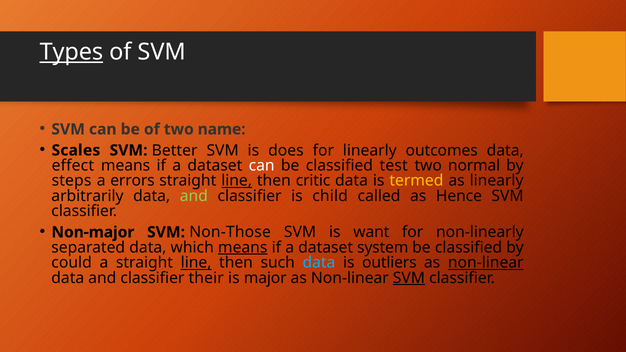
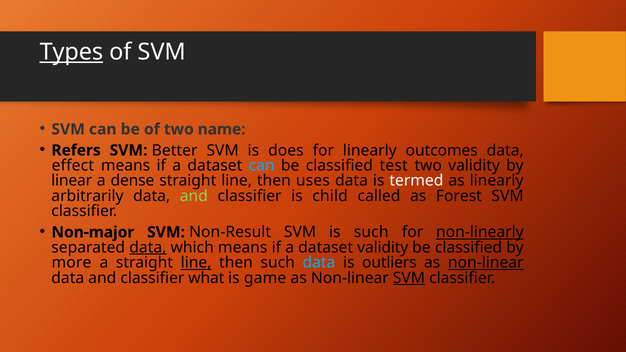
Scales: Scales -> Refers (76, 150)
can colour: white -> light blue (262, 166)
two normal: normal -> validity (474, 166)
steps: steps -> linear (72, 181)
errors: errors -> dense (132, 181)
line underline: present -> none (237, 181)
critic: critic -> uses (313, 181)
termed colour: yellow -> white (416, 181)
Hence: Hence -> Forest (459, 196)
Non-Those: Non-Those -> Non-Result (230, 232)
is want: want -> such (371, 232)
non-linearly underline: none -> present (480, 232)
data underline: none -> present (148, 248)
means underline: present -> none (243, 248)
dataset system: system -> validity (383, 248)
could: could -> more (72, 263)
their: their -> what (206, 278)
major: major -> game (265, 278)
